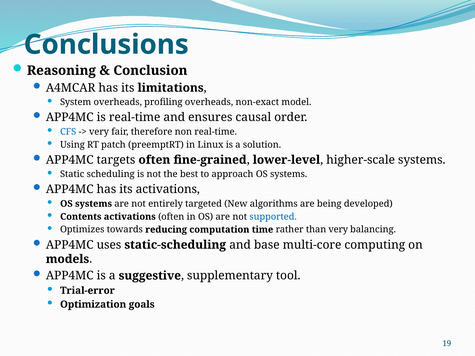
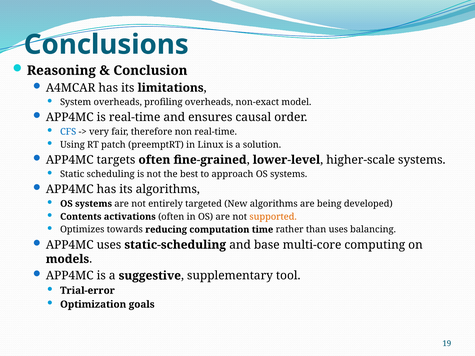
its activations: activations -> algorithms (168, 190)
supported colour: blue -> orange (273, 217)
than very: very -> uses (338, 230)
